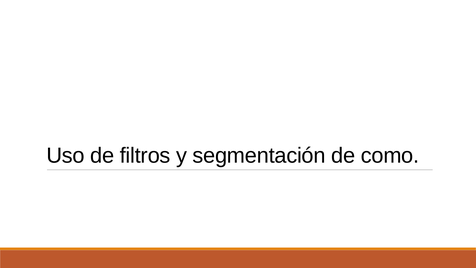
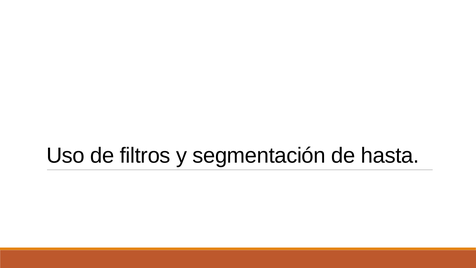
como: como -> hasta (390, 155)
